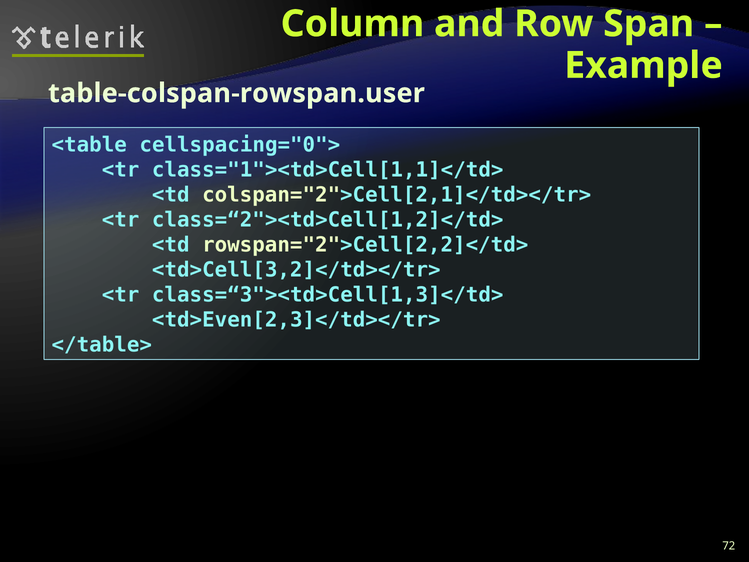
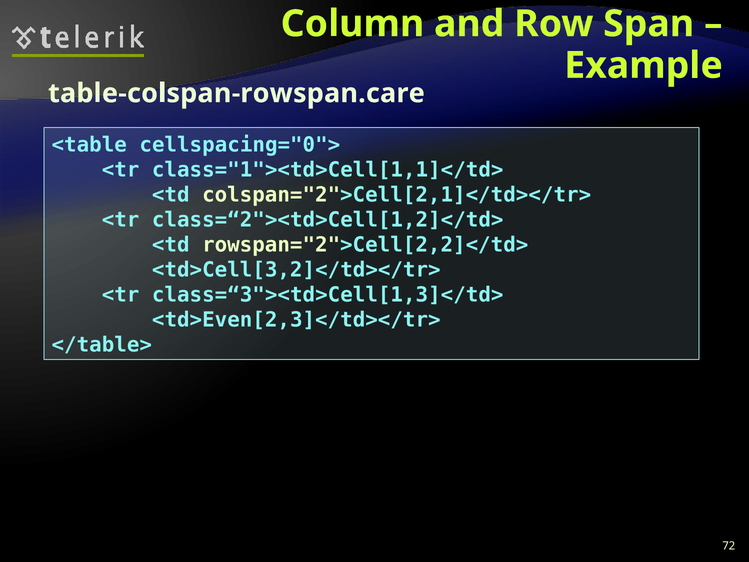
table-colspan-rowspan.user: table-colspan-rowspan.user -> table-colspan-rowspan.care (236, 93)
